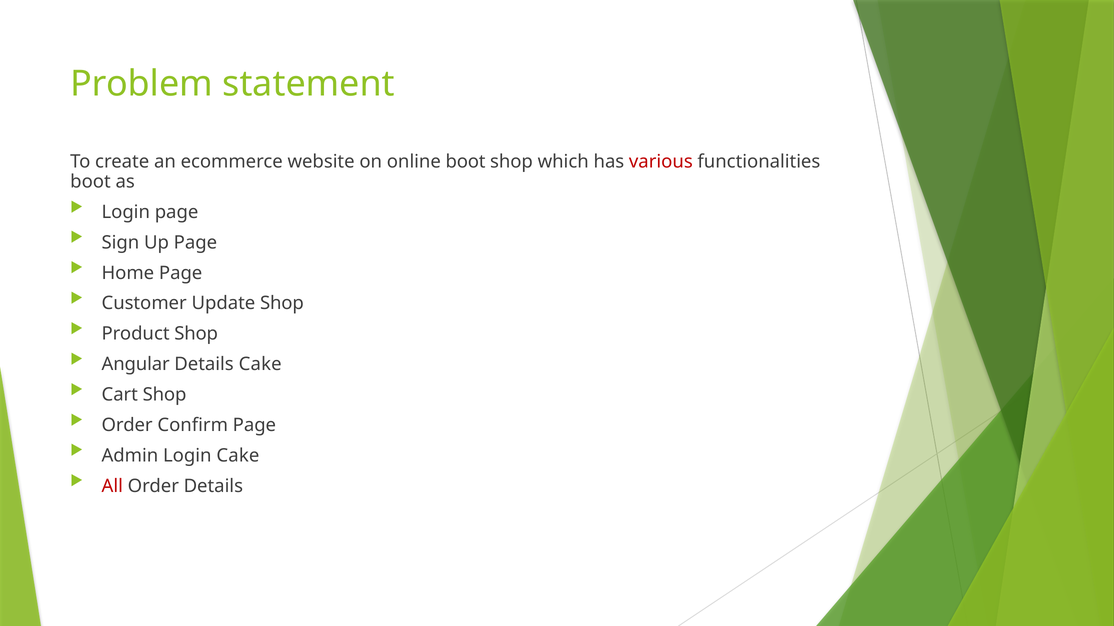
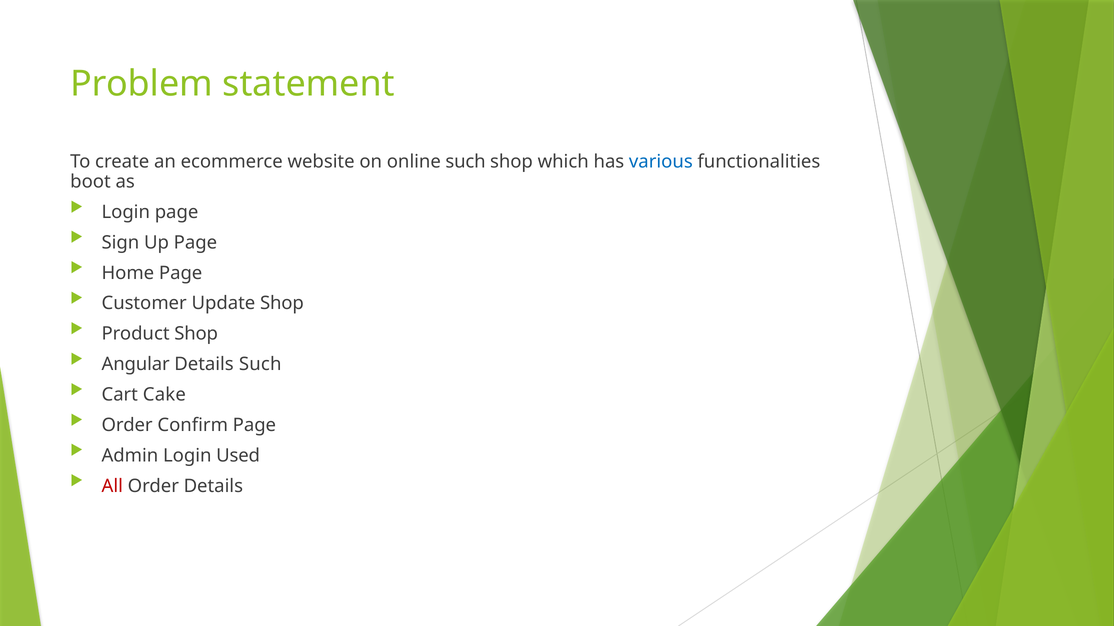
online boot: boot -> such (466, 162)
various colour: red -> blue (661, 162)
Details Cake: Cake -> Such (260, 365)
Cart Shop: Shop -> Cake (164, 395)
Login Cake: Cake -> Used (238, 456)
